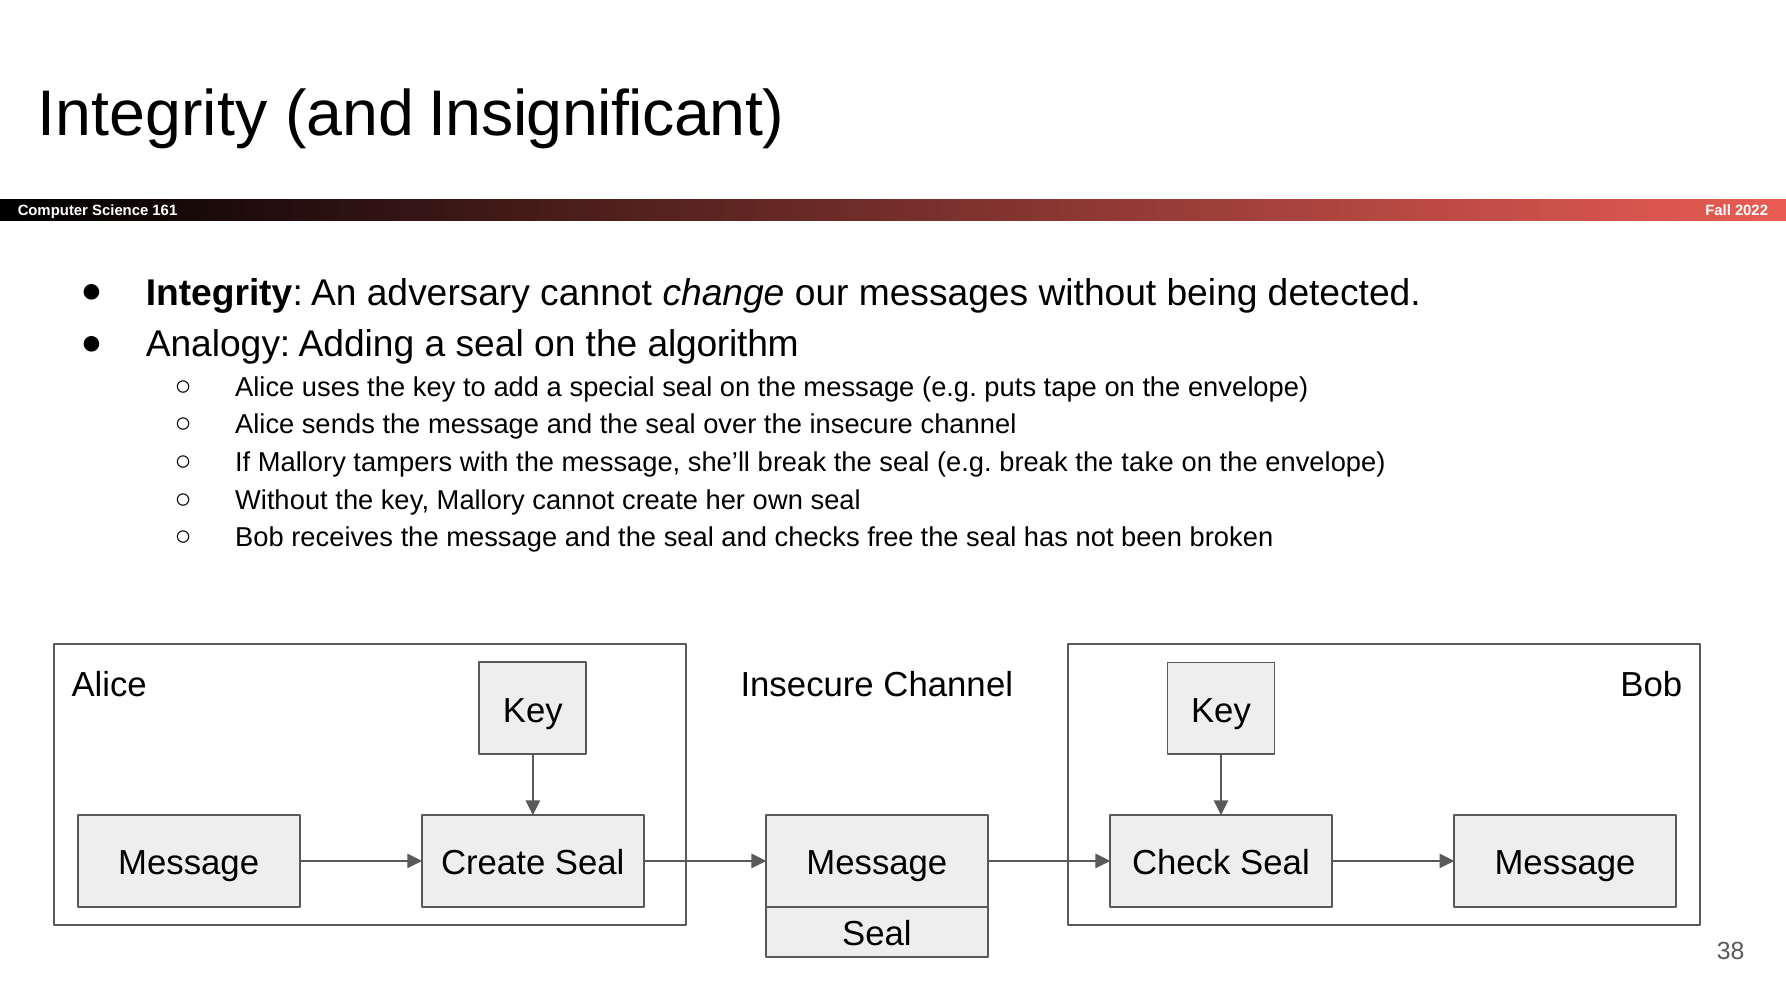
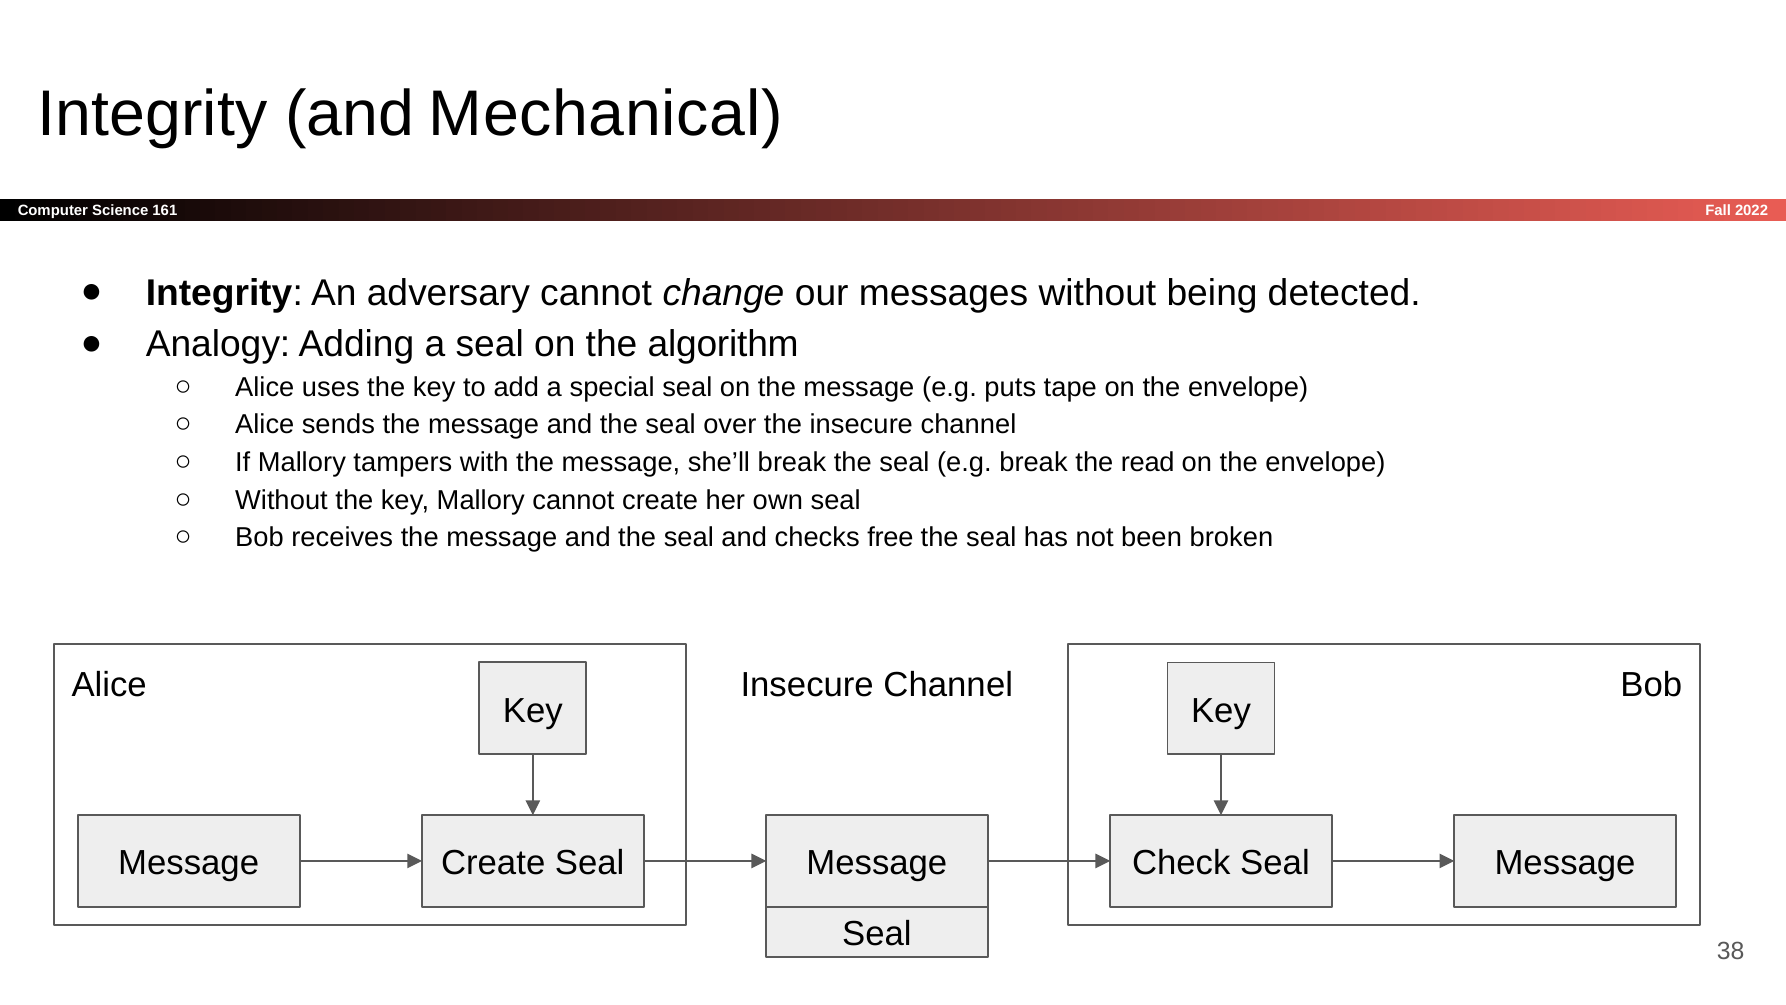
Insignificant: Insignificant -> Mechanical (606, 114)
take: take -> read (1148, 462)
